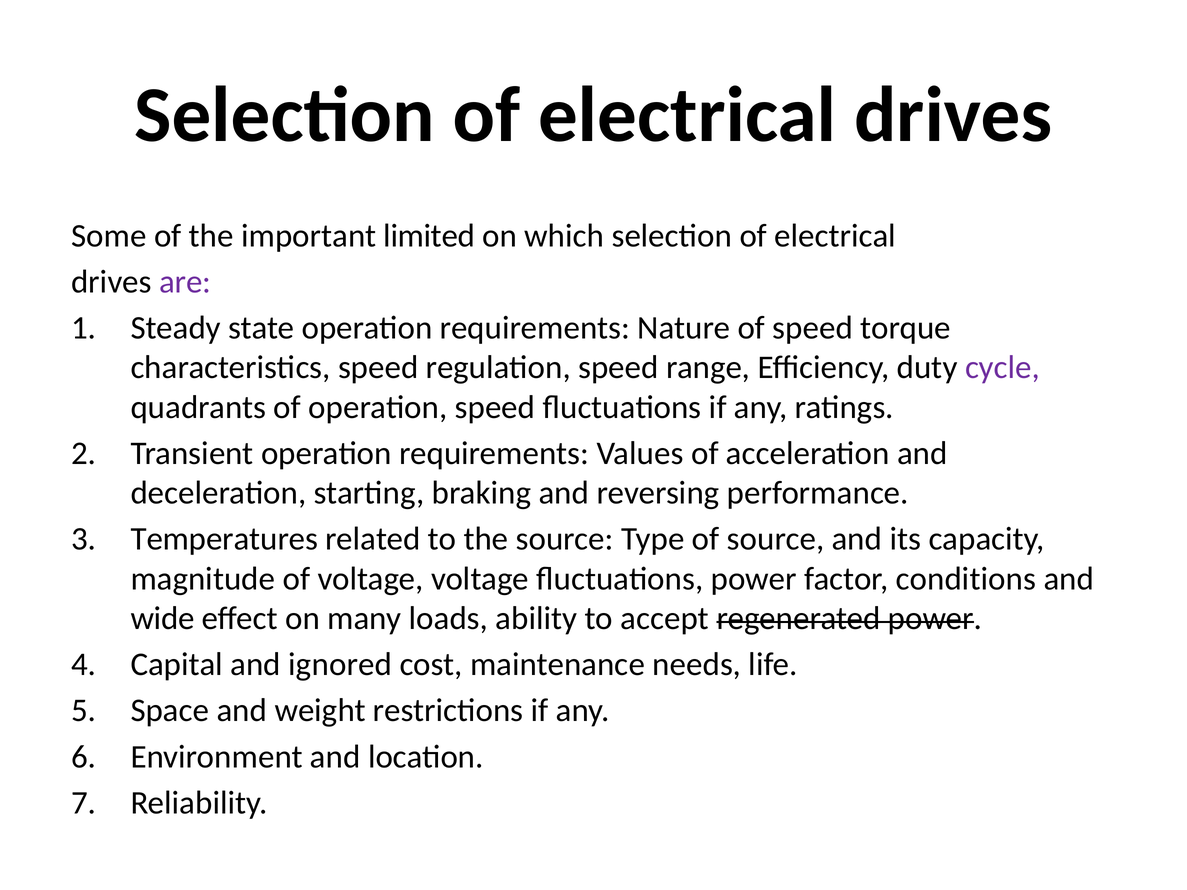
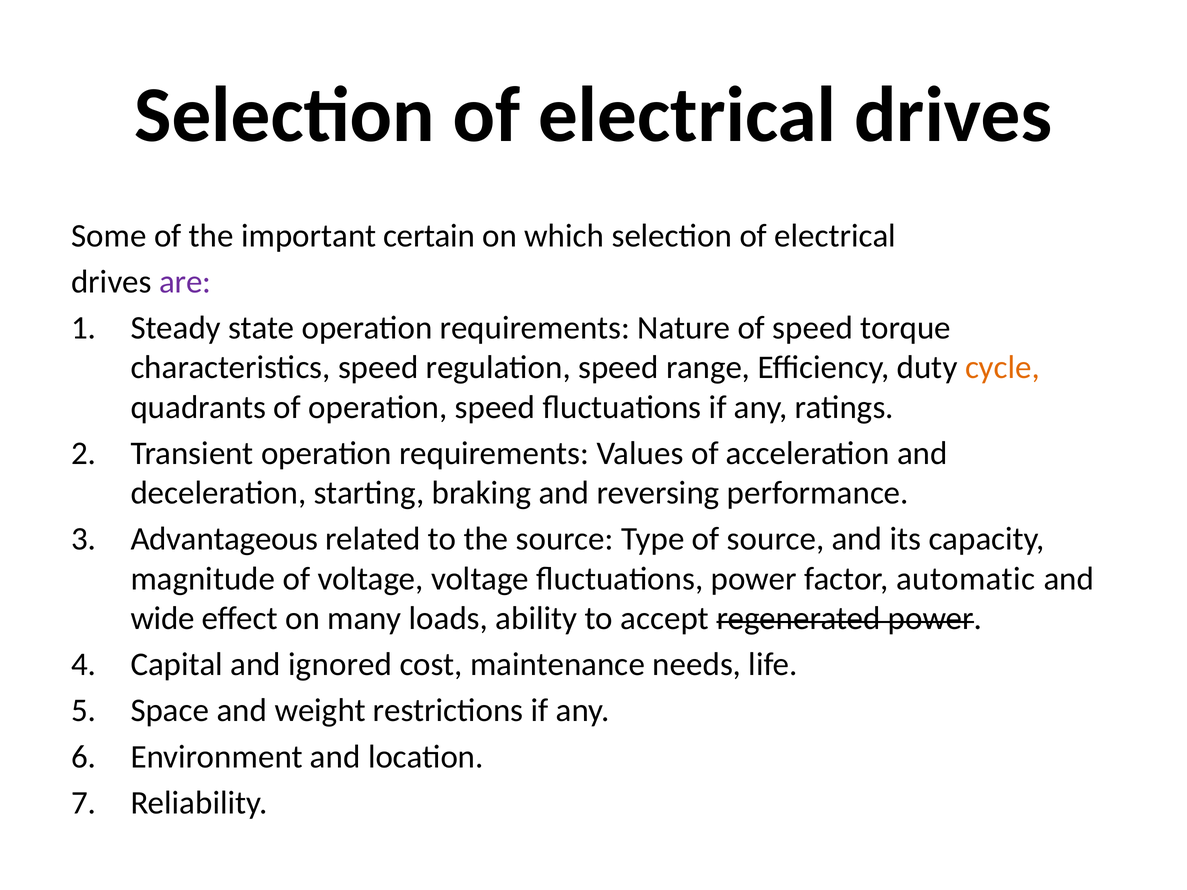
limited: limited -> certain (429, 236)
cycle colour: purple -> orange (1002, 368)
Temperatures: Temperatures -> Advantageous (224, 539)
conditions: conditions -> automatic (966, 579)
